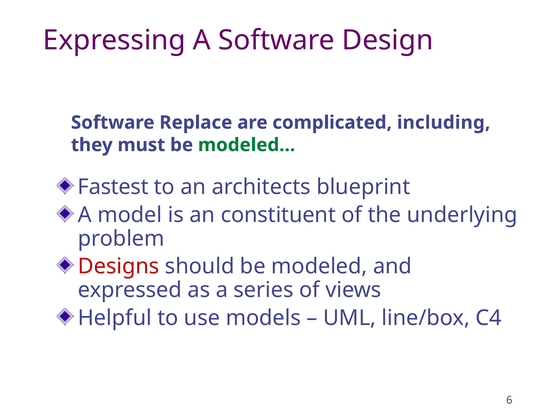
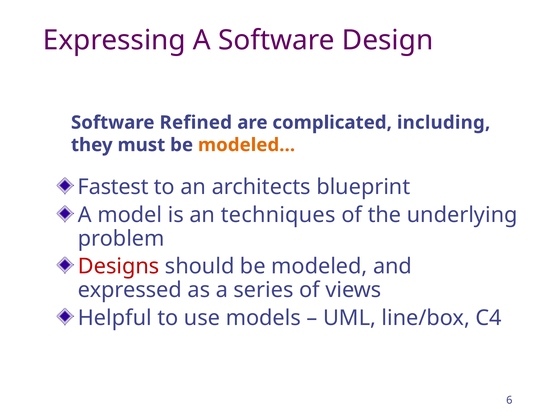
Replace: Replace -> Refined (196, 123)
modeled… colour: green -> orange (247, 145)
constituent: constituent -> techniques (278, 215)
